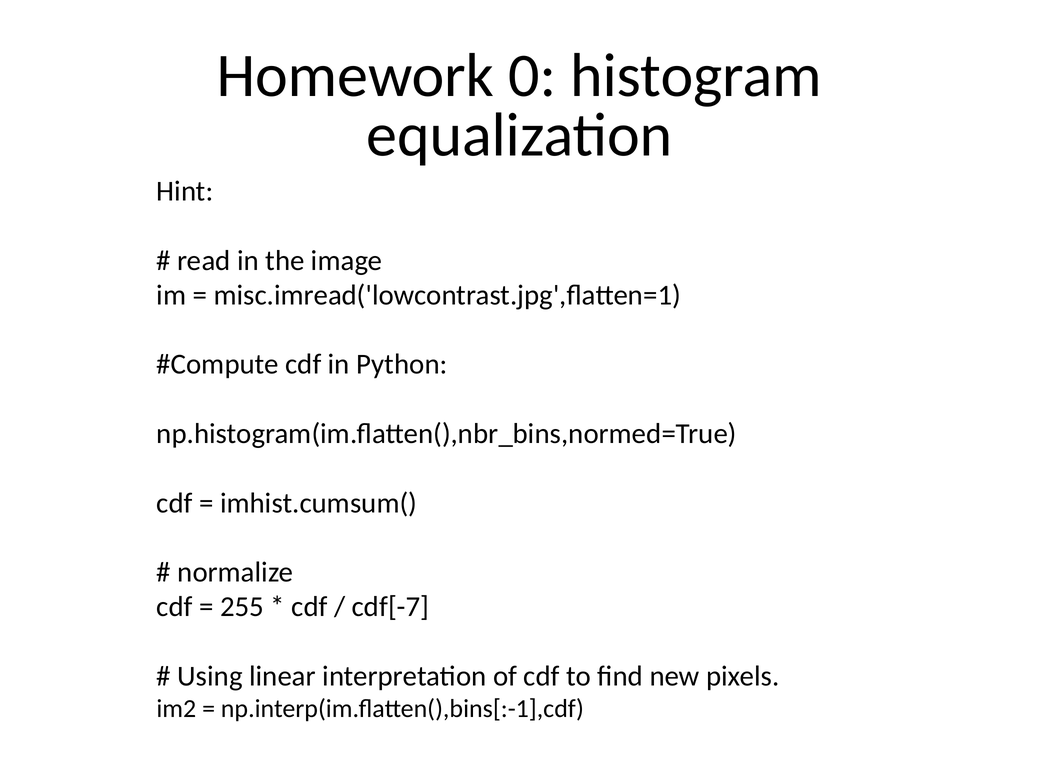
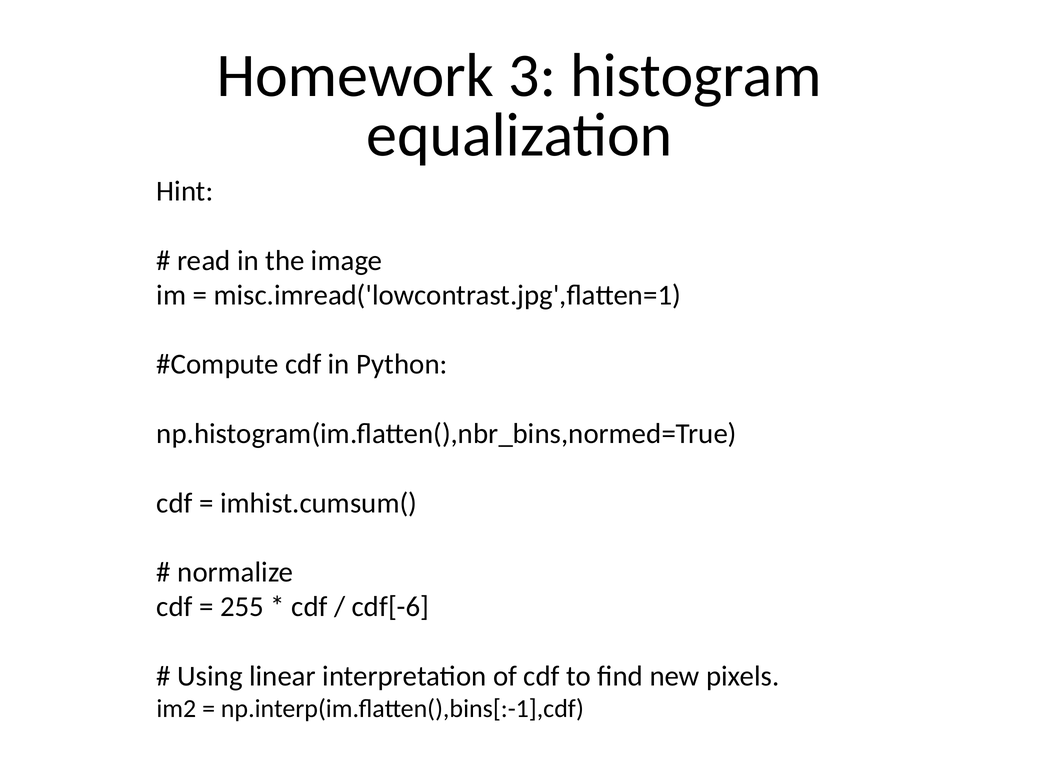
0: 0 -> 3 (532, 76)
cdf[-7: cdf[-7 -> cdf[-6 (391, 607)
